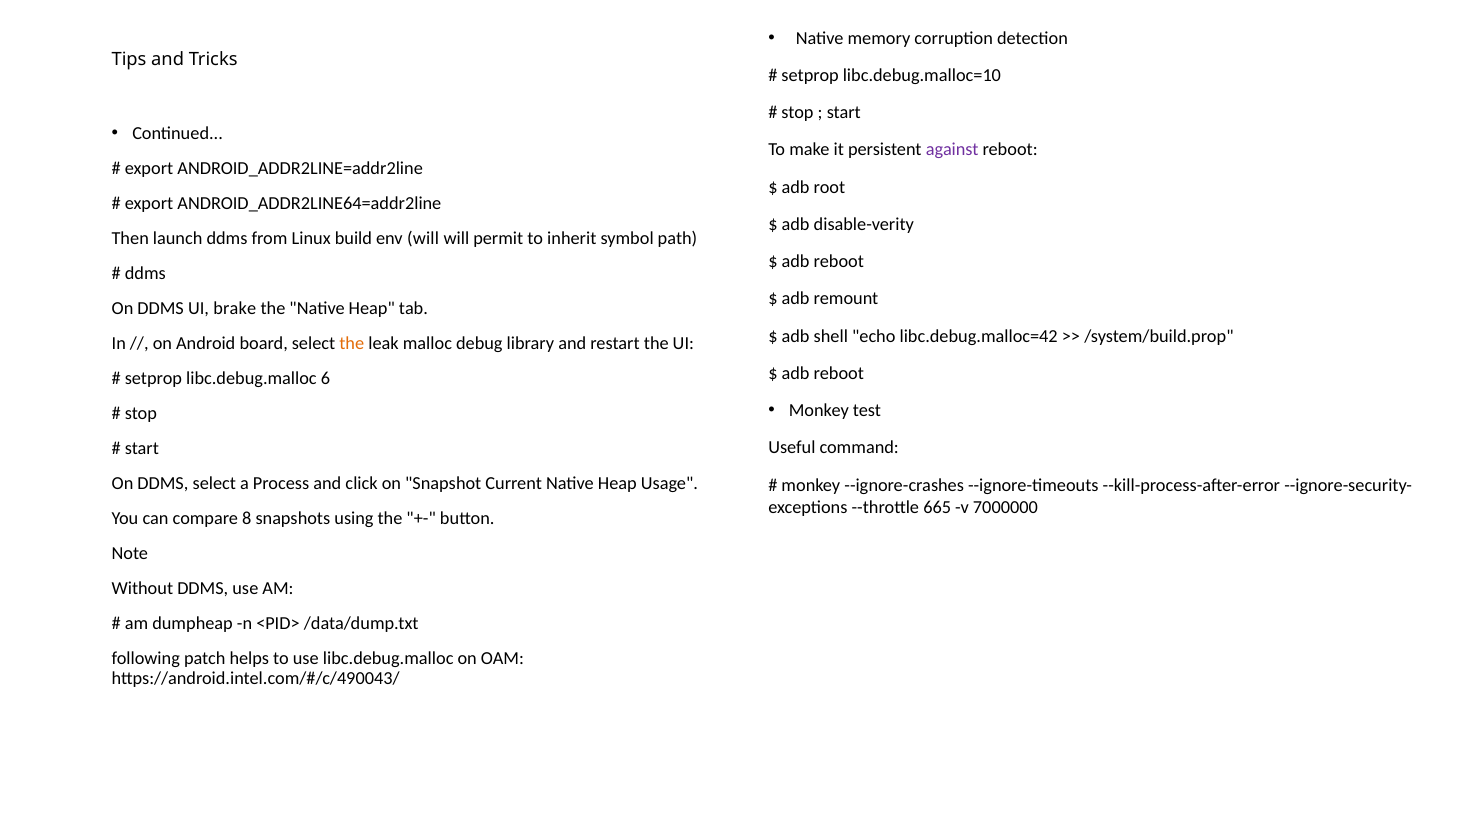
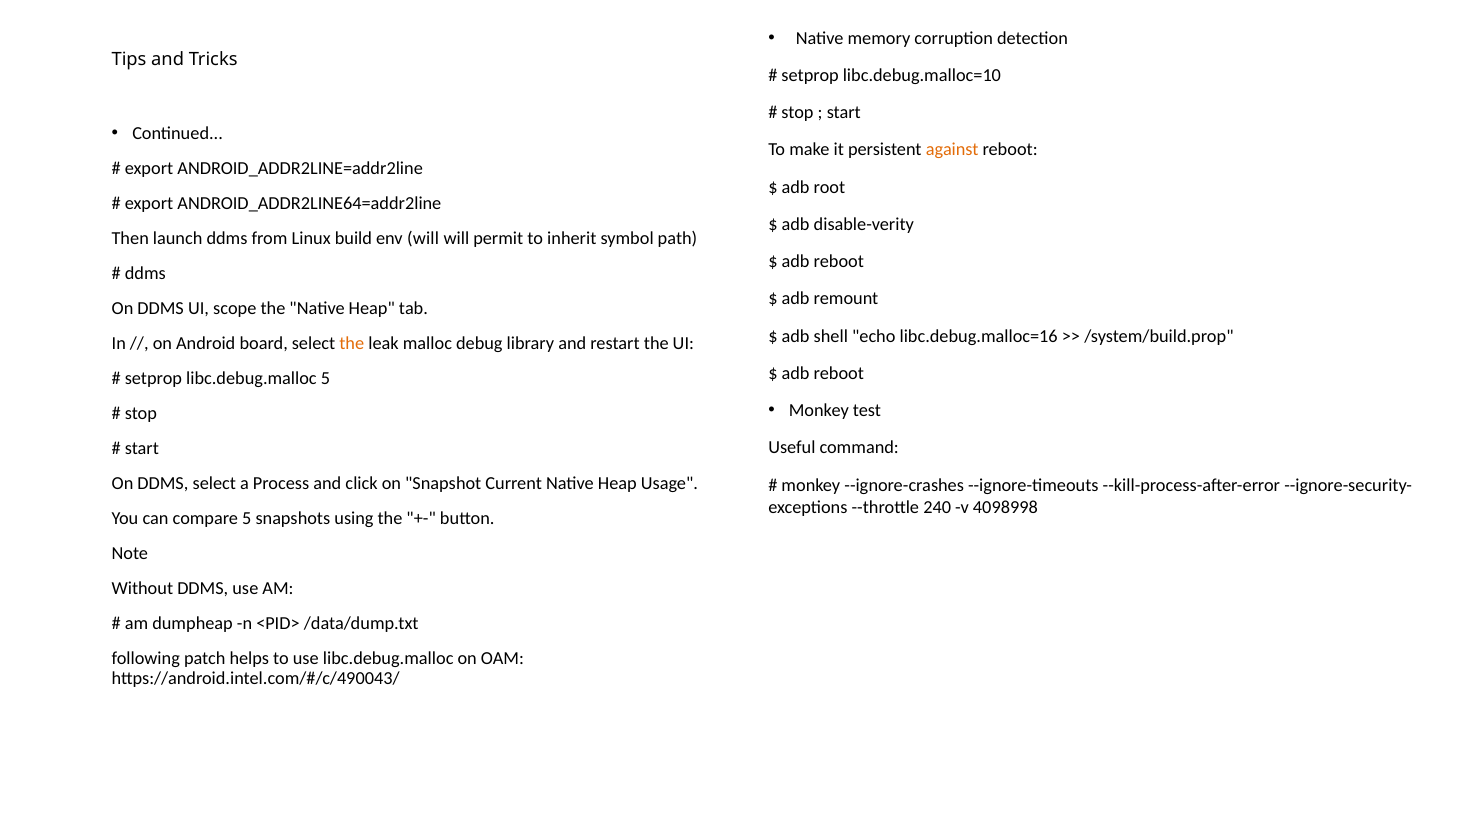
against colour: purple -> orange (952, 150)
brake: brake -> scope (235, 309)
libc.debug.malloc=42: libc.debug.malloc=42 -> libc.debug.malloc=16 (979, 336)
libc.debug.malloc 6: 6 -> 5 (325, 379)
665: 665 -> 240 (937, 507)
7000000: 7000000 -> 4098998 (1005, 507)
compare 8: 8 -> 5 (247, 519)
